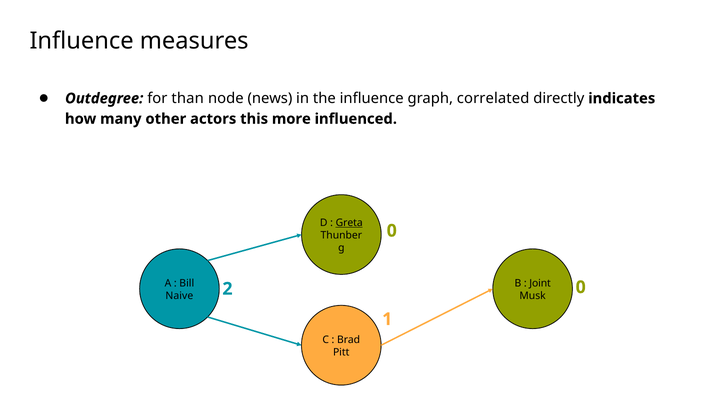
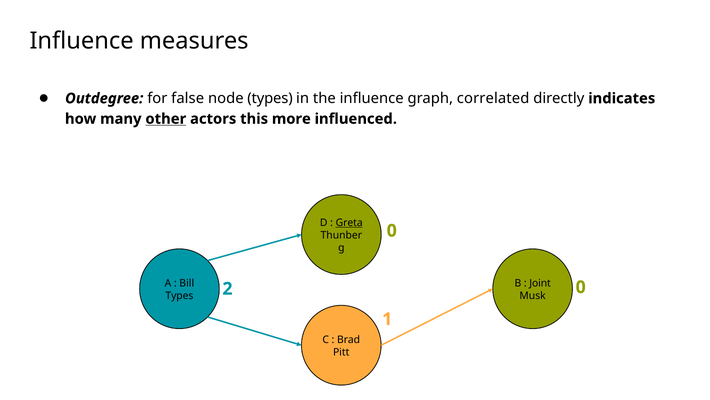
than: than -> false (188, 98)
node news: news -> types (270, 98)
other underline: none -> present (166, 119)
Naive: Naive -> Types (179, 295)
